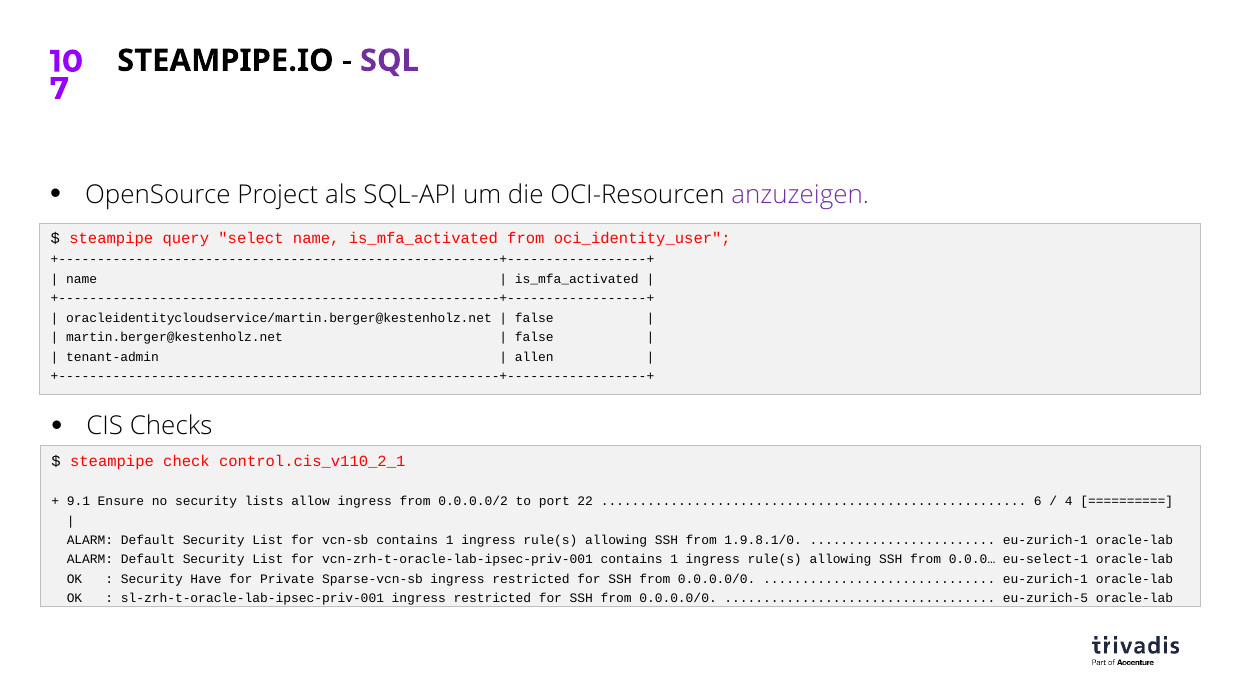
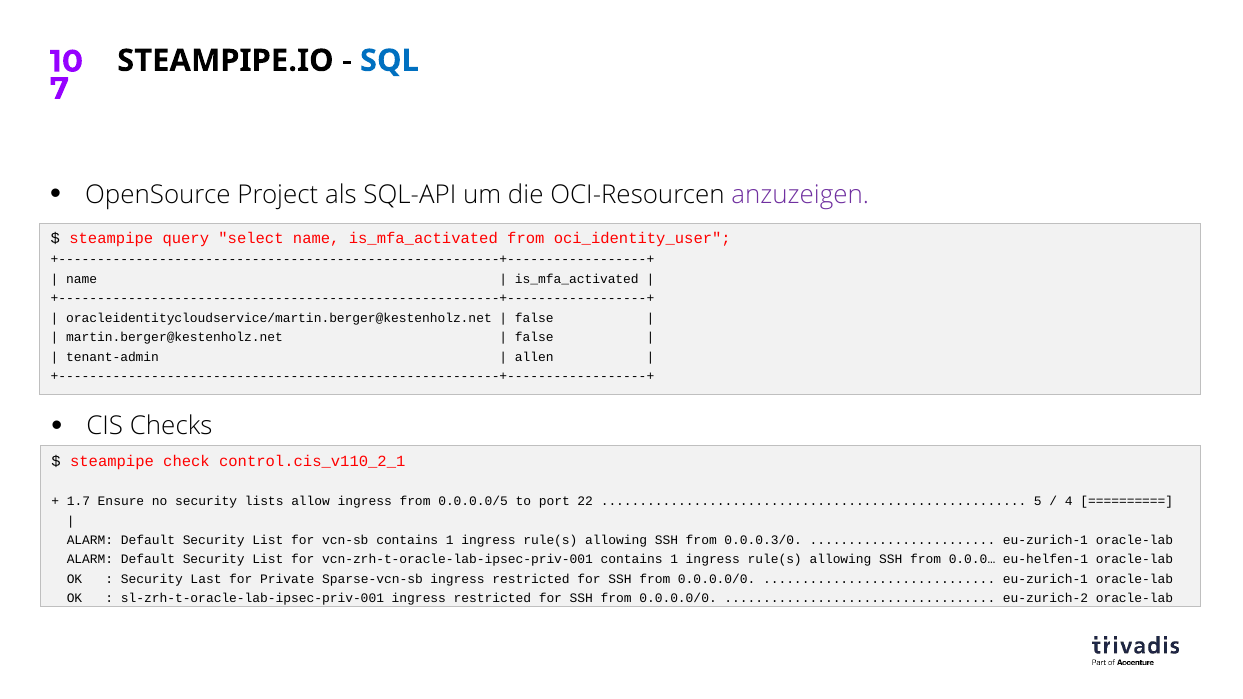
SQL colour: purple -> blue (389, 61)
9.1: 9.1 -> 1.7 (78, 501)
0.0.0.0/2: 0.0.0.0/2 -> 0.0.0.0/5 (473, 501)
6: 6 -> 5 (1038, 501)
1.9.8.1/0: 1.9.8.1/0 -> 0.0.0.3/0 (763, 540)
eu-select-1: eu-select-1 -> eu-helfen-1 (1045, 560)
Have: Have -> Last (206, 579)
eu-zurich-5: eu-zurich-5 -> eu-zurich-2 (1045, 599)
